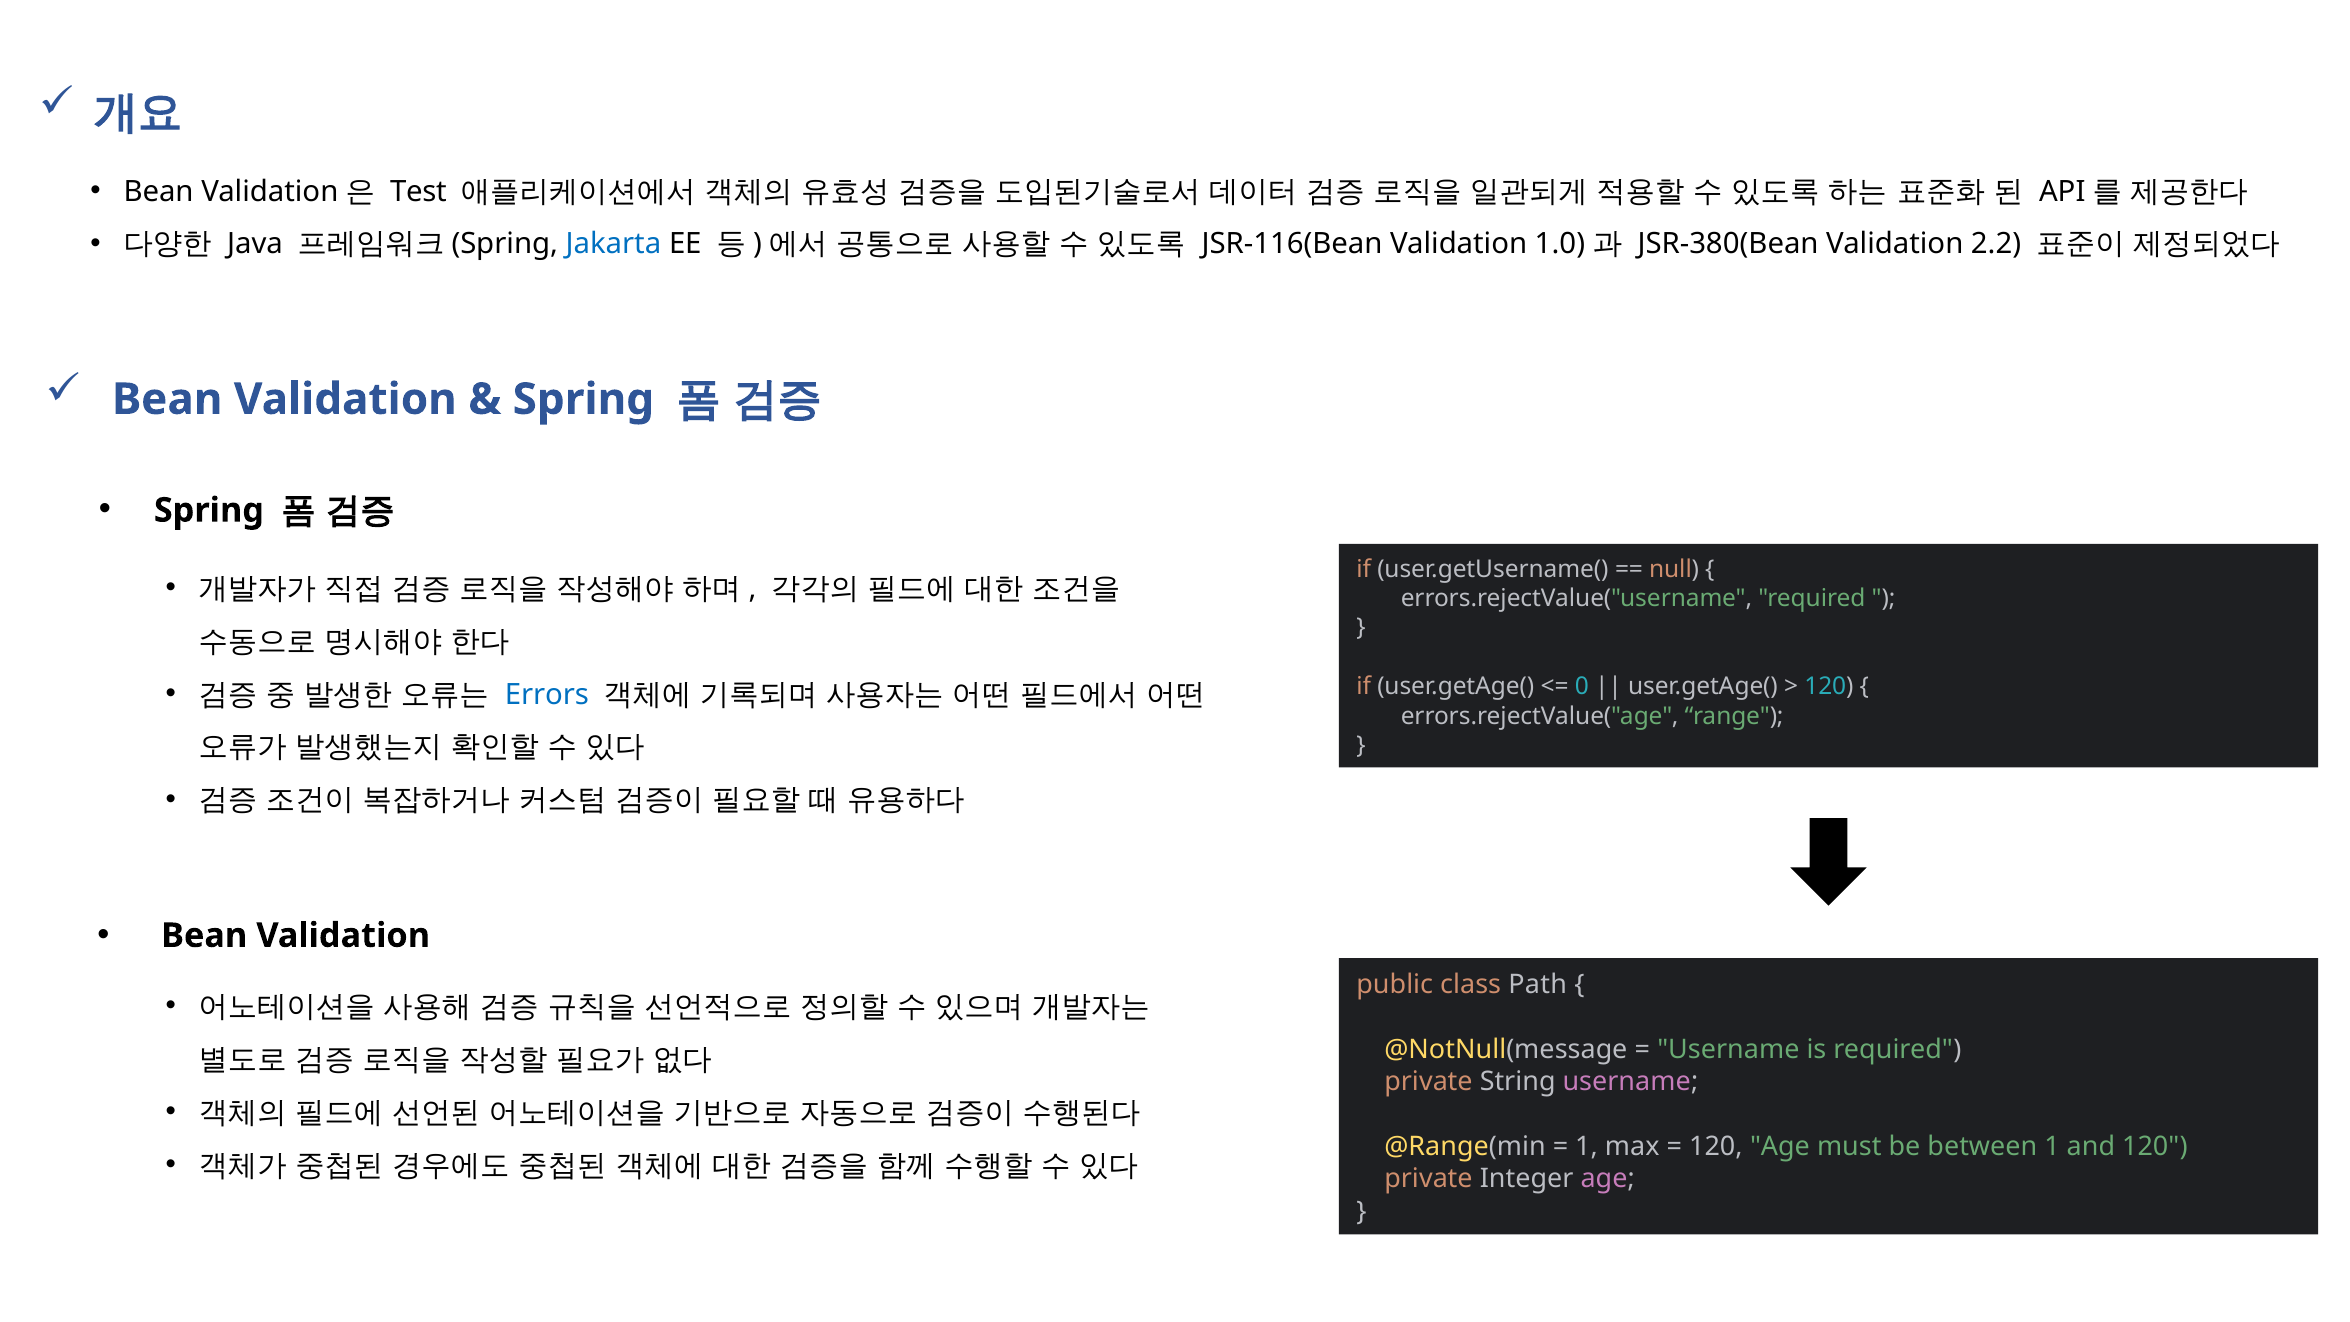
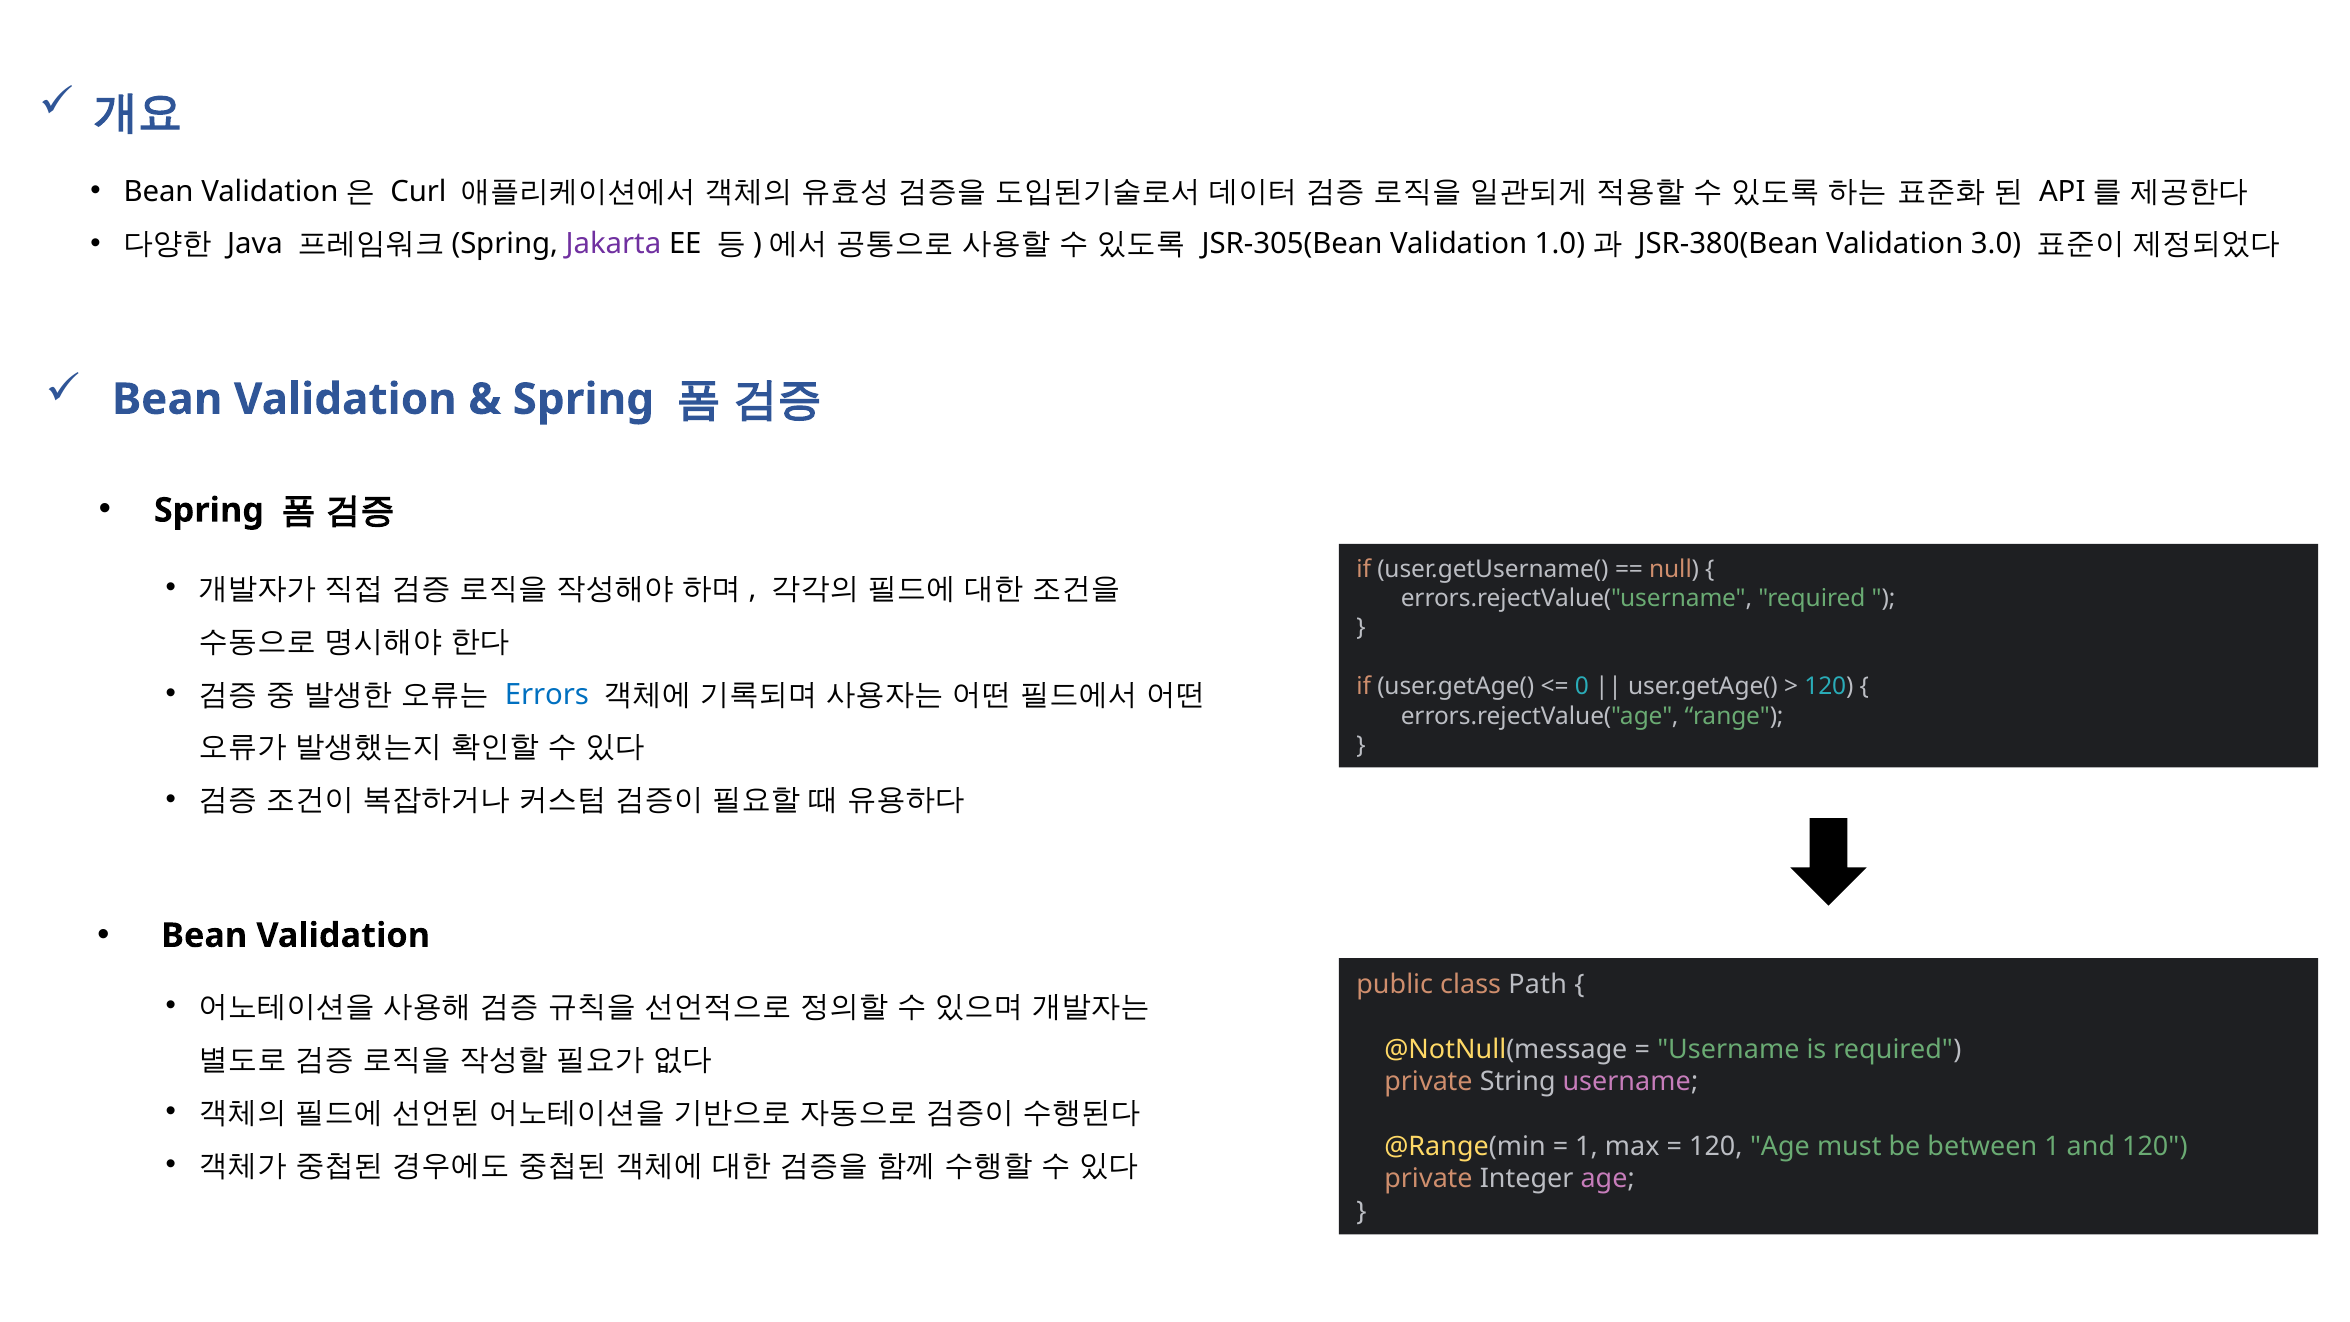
Test: Test -> Curl (418, 191)
Jakarta colour: blue -> purple (613, 244)
JSR-116(Bean: JSR-116(Bean -> JSR-305(Bean (1292, 244)
2.2: 2.2 -> 3.0 (1996, 244)
